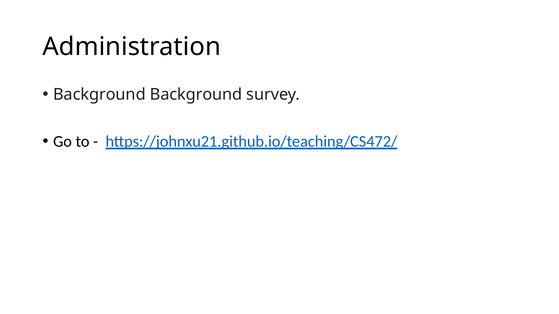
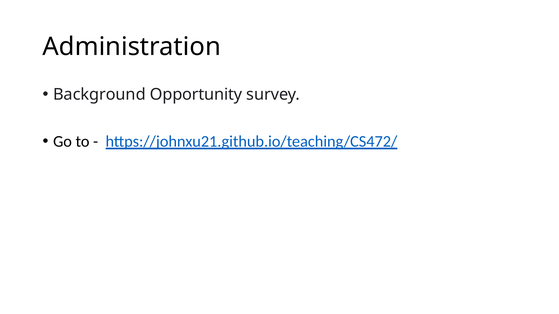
Background Background: Background -> Opportunity (196, 95)
